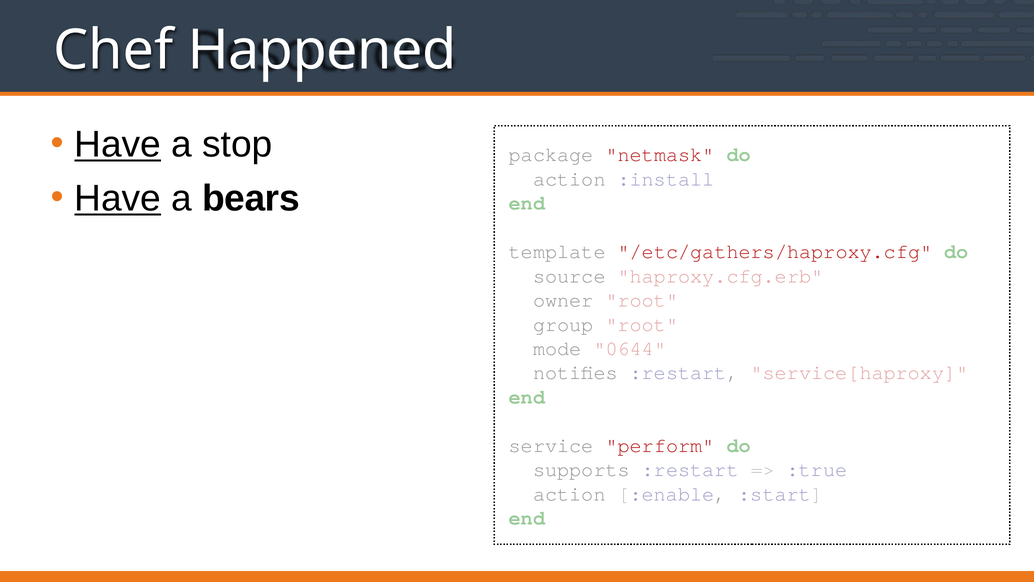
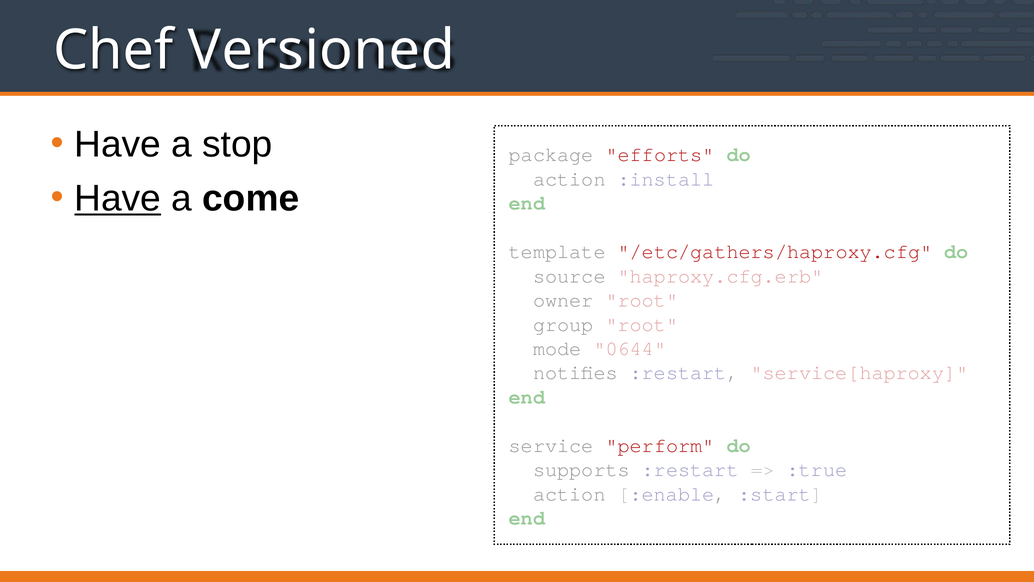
Happened: Happened -> Versioned (321, 50)
Have underline: present -> none (118, 144)
netmask: netmask -> efforts (660, 155)
bears: bears -> come (251, 198)
